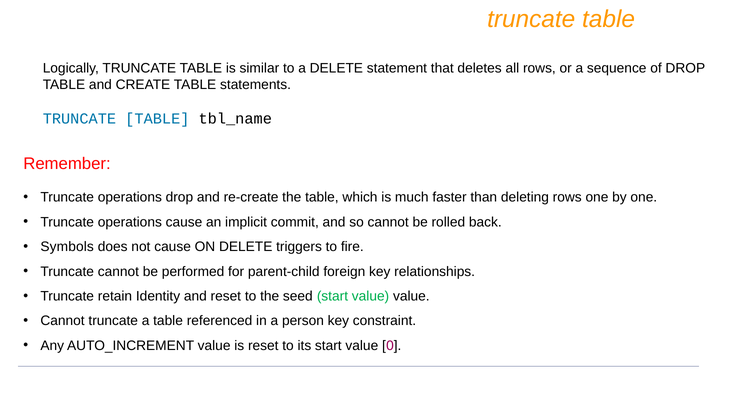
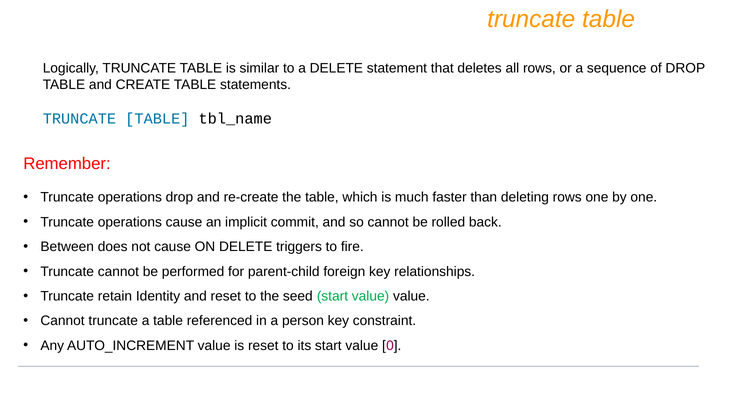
Symbols: Symbols -> Between (67, 247)
